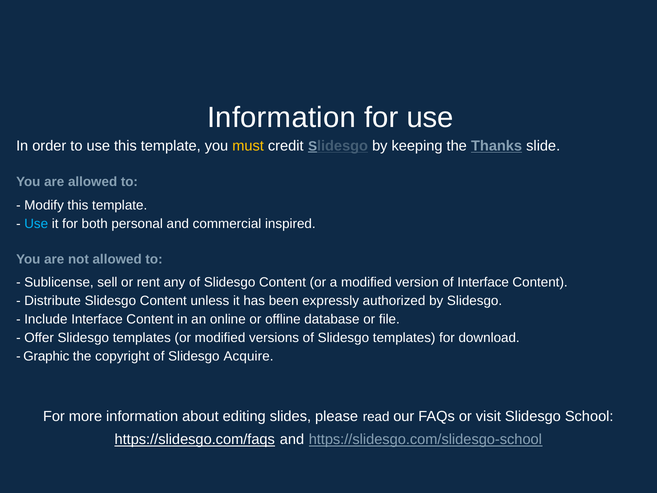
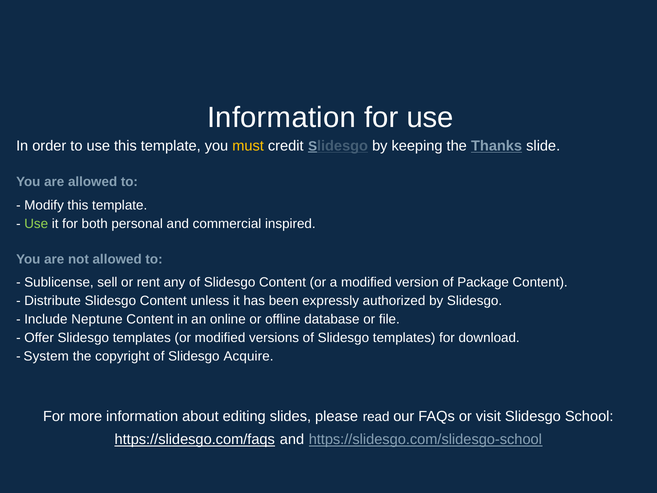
Use colour: light blue -> light green (36, 224)
of Interface: Interface -> Package (483, 282)
Include Interface: Interface -> Neptune (97, 319)
Graphic: Graphic -> System (46, 356)
